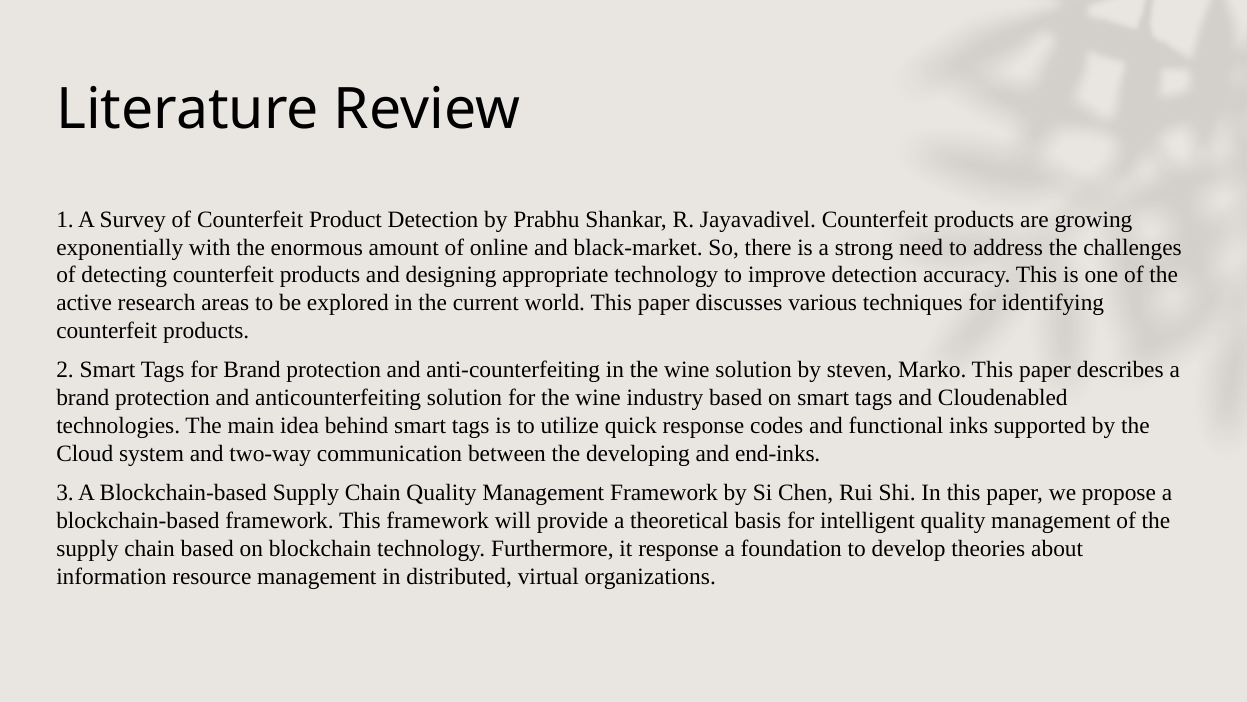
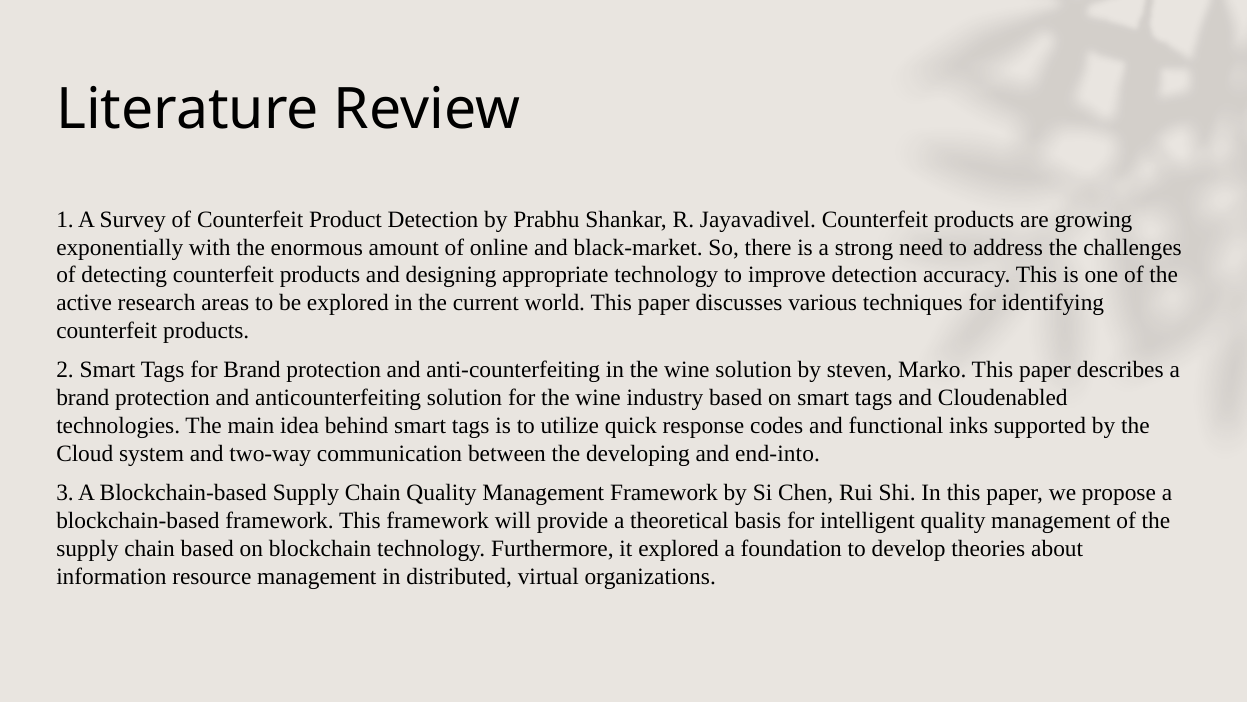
end-inks: end-inks -> end-into (778, 453)
it response: response -> explored (679, 548)
